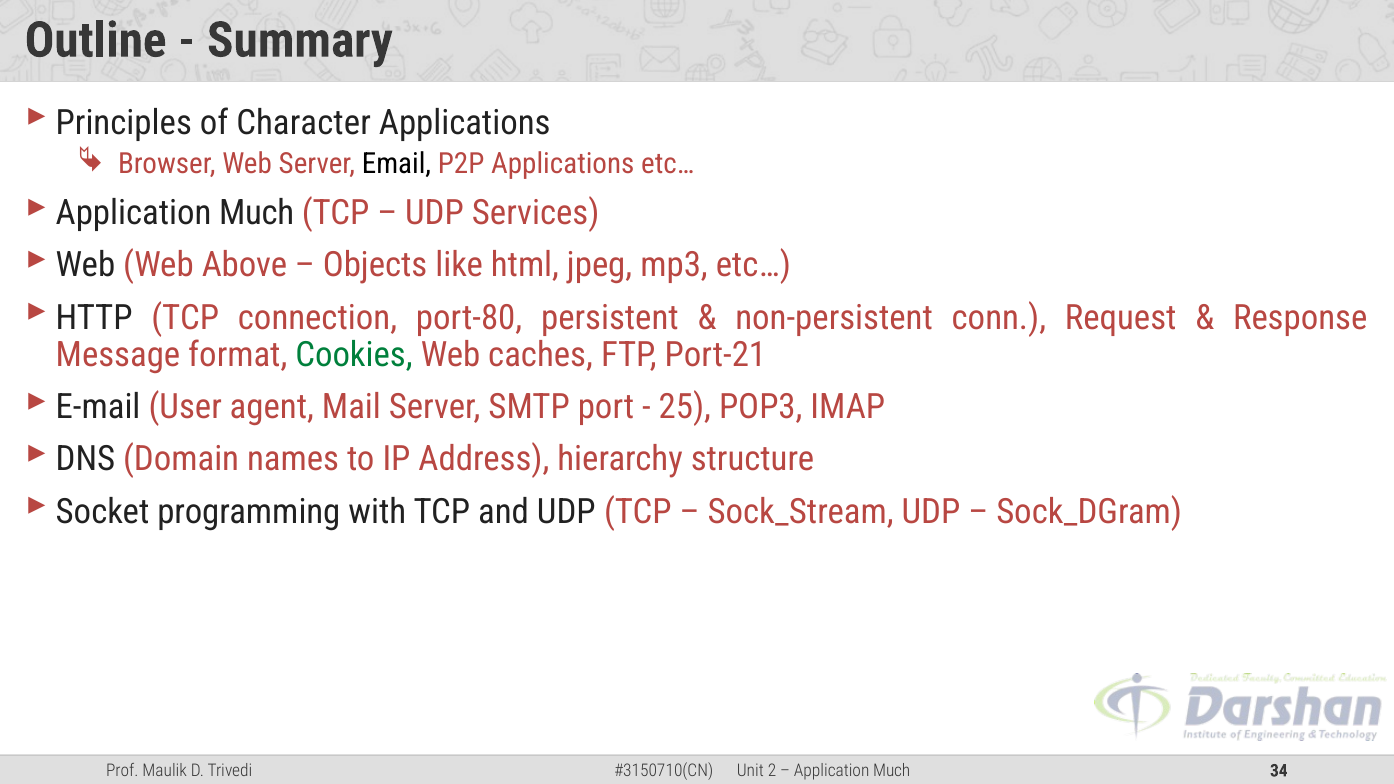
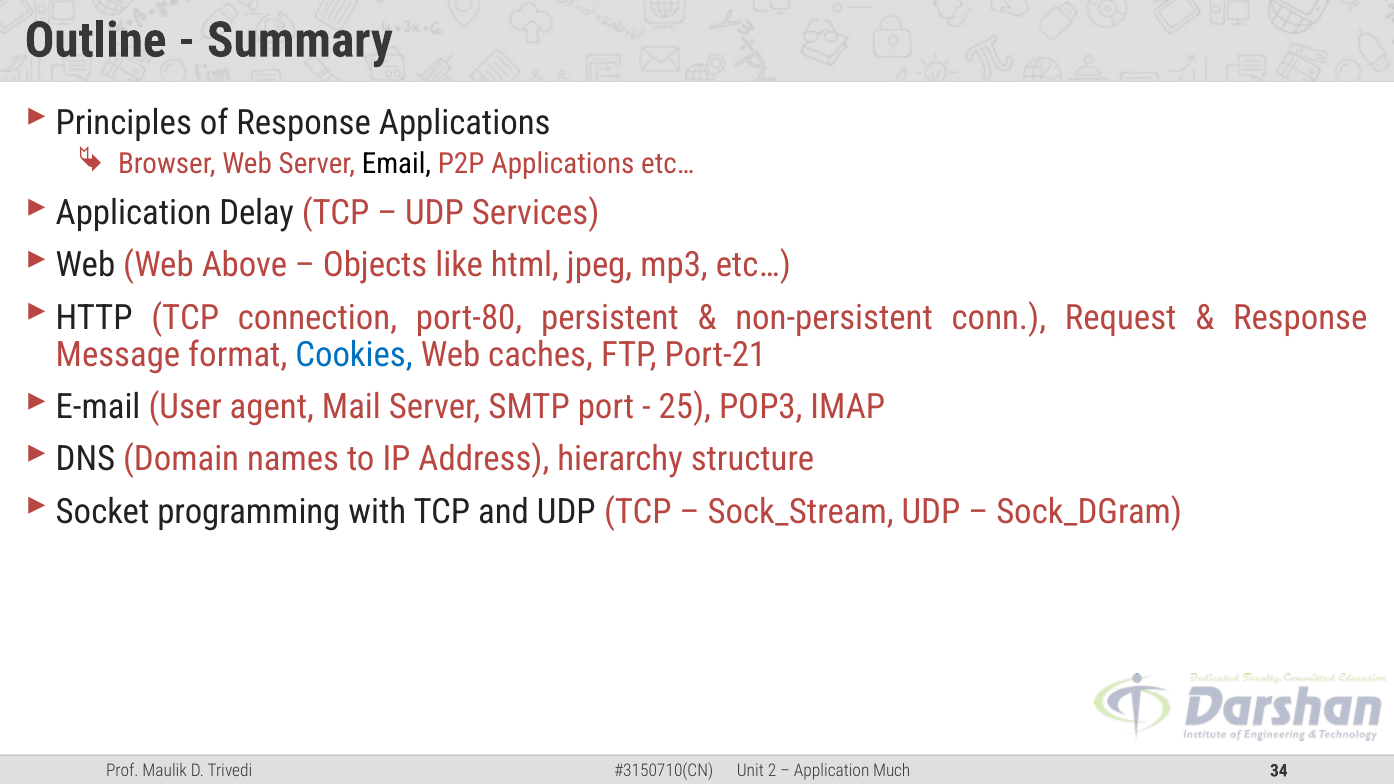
of Character: Character -> Response (304, 123)
Much: Much -> Delay (257, 213)
Cookies colour: green -> blue (354, 355)
